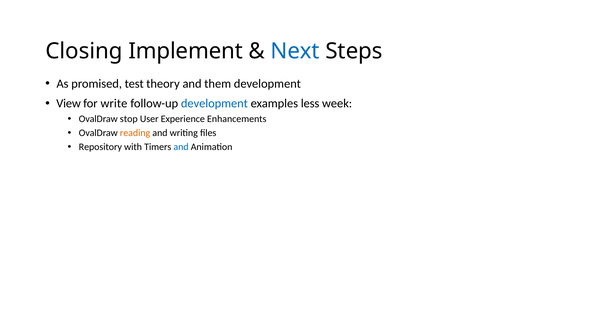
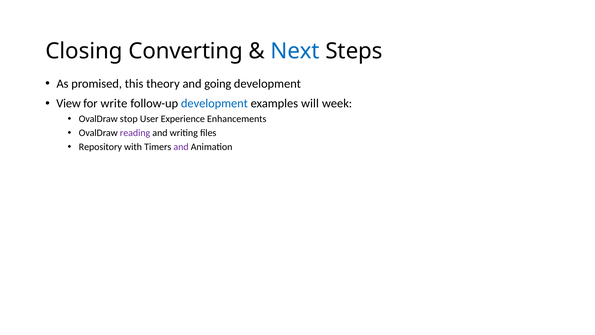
Implement: Implement -> Converting (186, 51)
test: test -> this (134, 84)
them: them -> going (218, 84)
less: less -> will (310, 103)
reading colour: orange -> purple (135, 133)
and colour: blue -> purple (181, 147)
